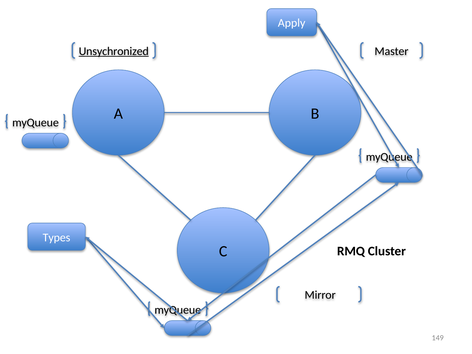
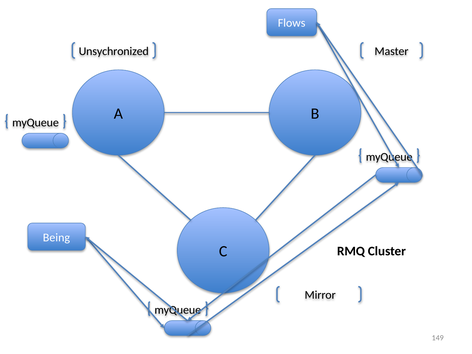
Apply: Apply -> Flows (292, 23)
Unsychronized underline: present -> none (114, 51)
Types: Types -> Being (56, 237)
